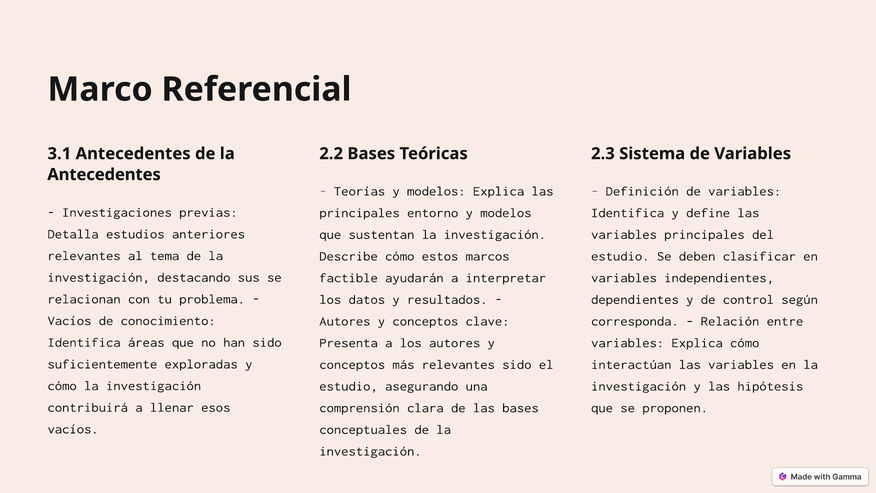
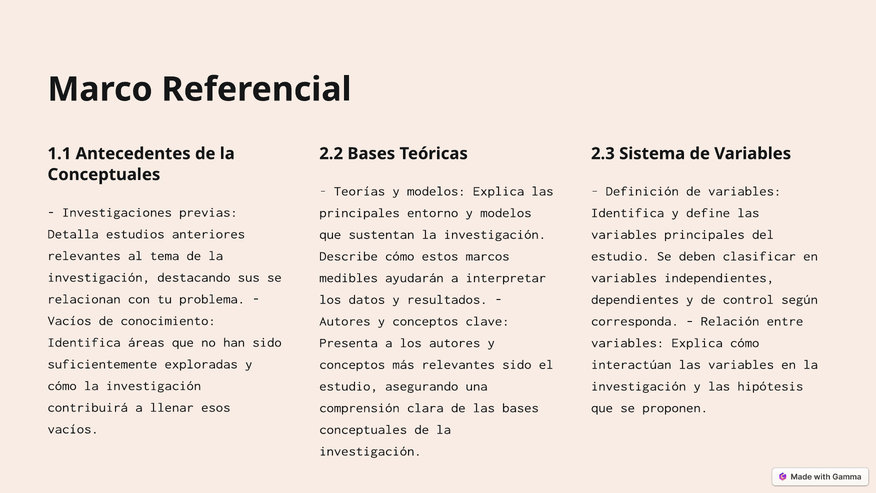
3.1: 3.1 -> 1.1 (59, 154)
Antecedentes: Antecedentes -> Conceptuales (104, 175)
factible: factible -> medibles (349, 278)
